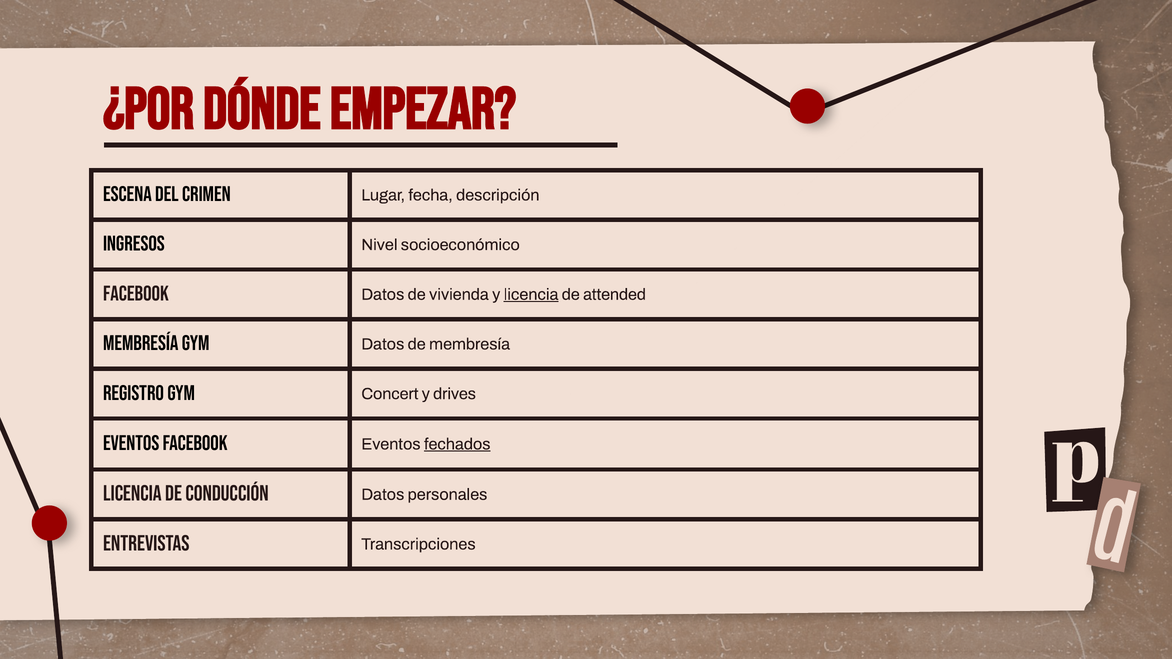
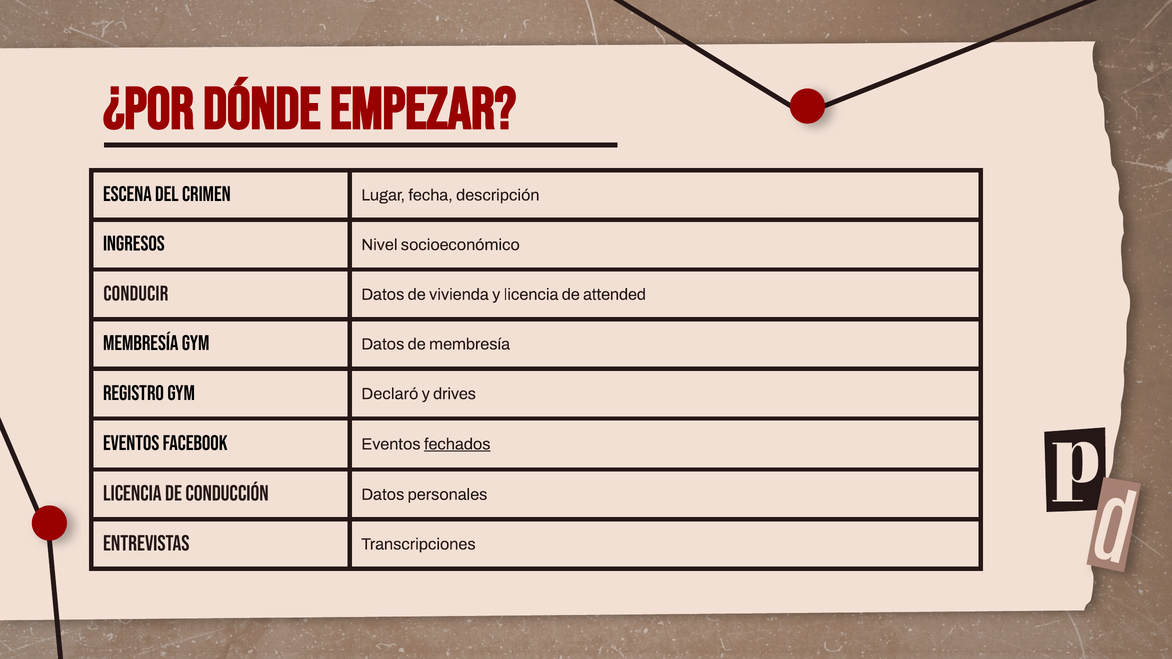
FACEBOOK: FACEBOOK -> CONDUCIR (136, 294)
licencia underline: present -> none (531, 295)
Concert: Concert -> Declaró (390, 394)
